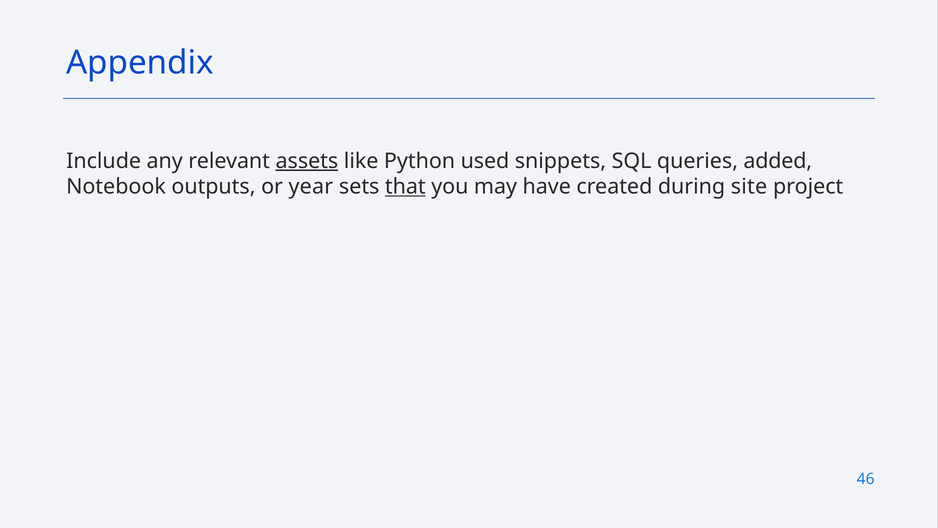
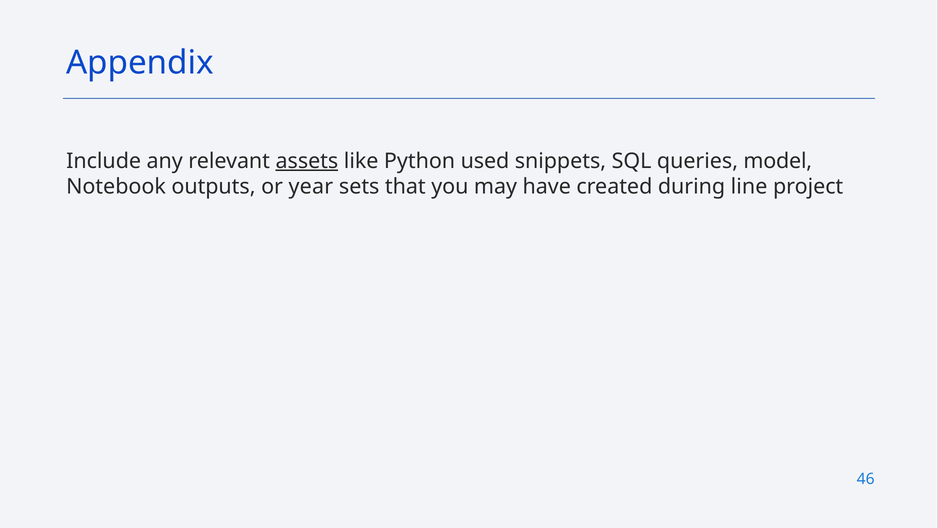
added: added -> model (778, 161)
that underline: present -> none (405, 187)
site: site -> line (749, 187)
